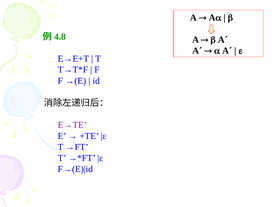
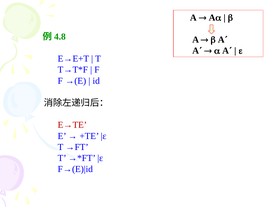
E→TE colour: purple -> red (72, 125)
